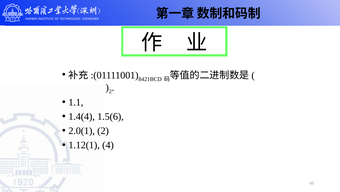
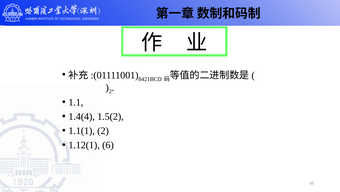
1.5(6: 1.5(6 -> 1.5(2 (110, 116)
2.0(1: 2.0(1 -> 1.1(1 (82, 130)
4: 4 -> 6 (108, 145)
